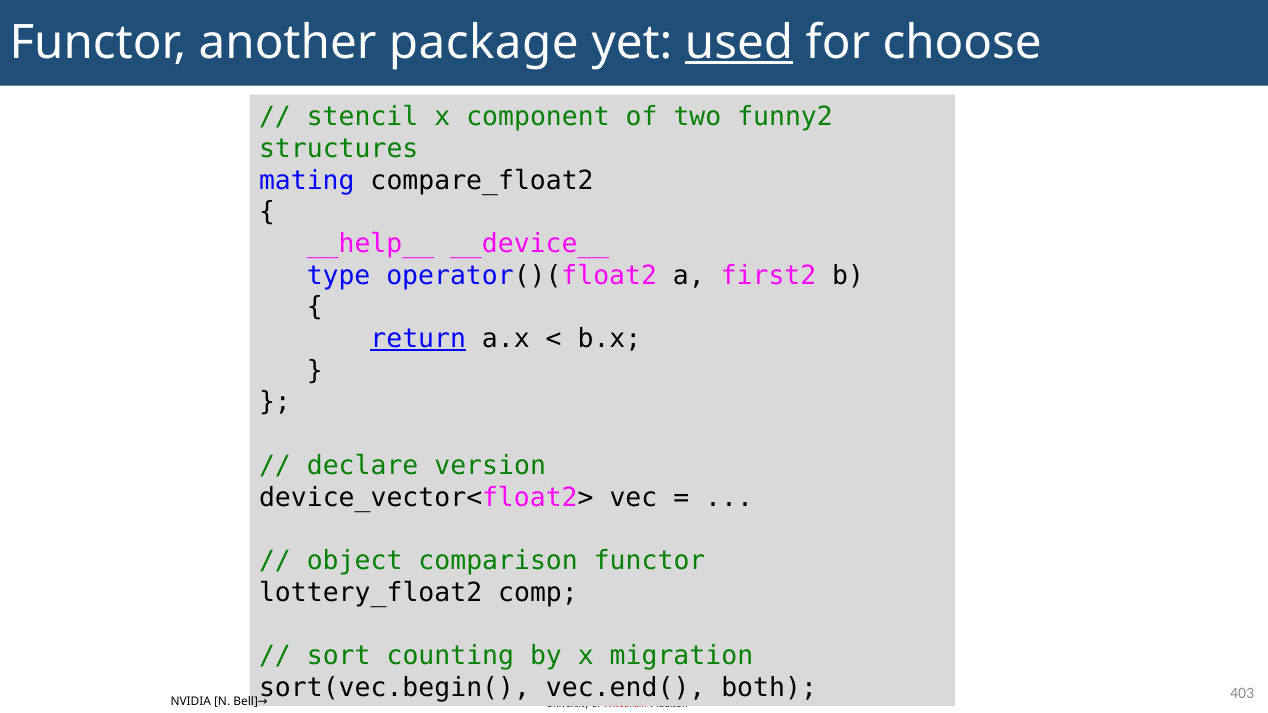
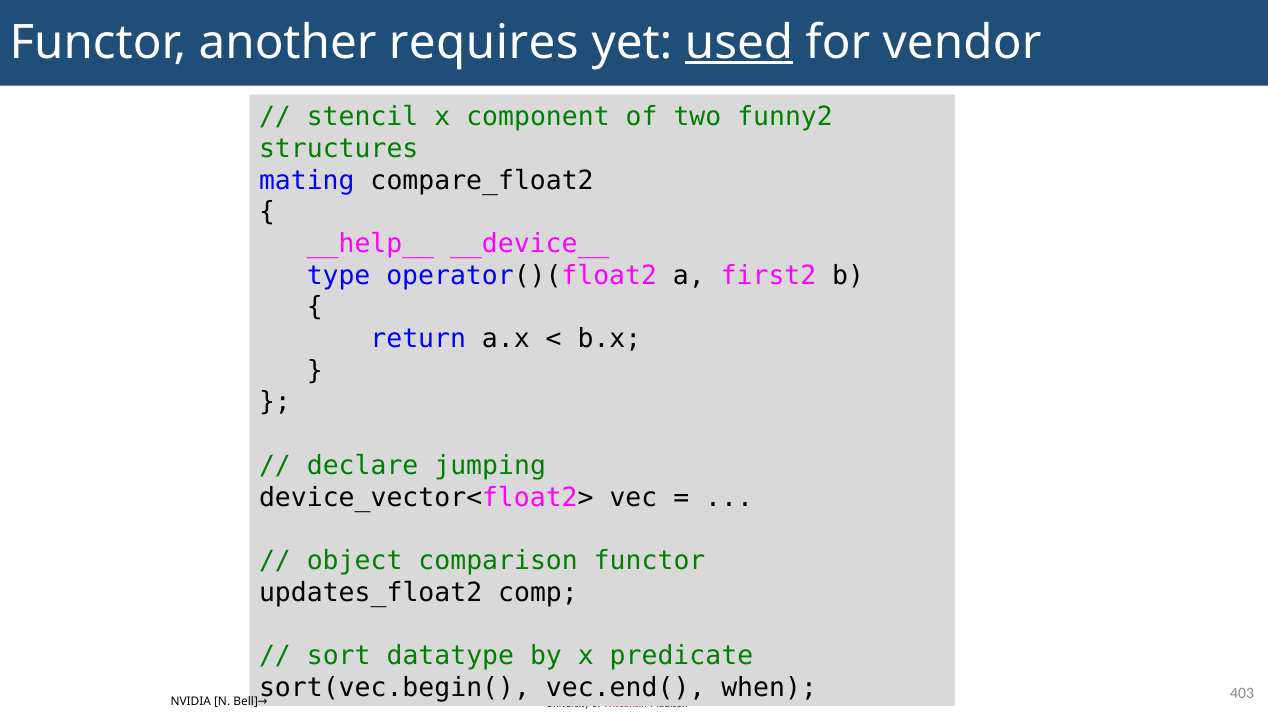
package: package -> requires (484, 42)
choose: choose -> vendor (962, 42)
return underline: present -> none (418, 339)
version: version -> jumping (490, 466)
lottery_float2: lottery_float2 -> updates_float2 (371, 593)
counting: counting -> datatype (450, 656)
migration: migration -> predicate (681, 656)
both: both -> when (769, 688)
